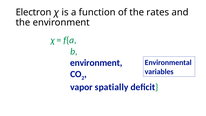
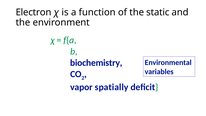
rates: rates -> static (158, 12)
environment: environment -> biochemistry (96, 63)
